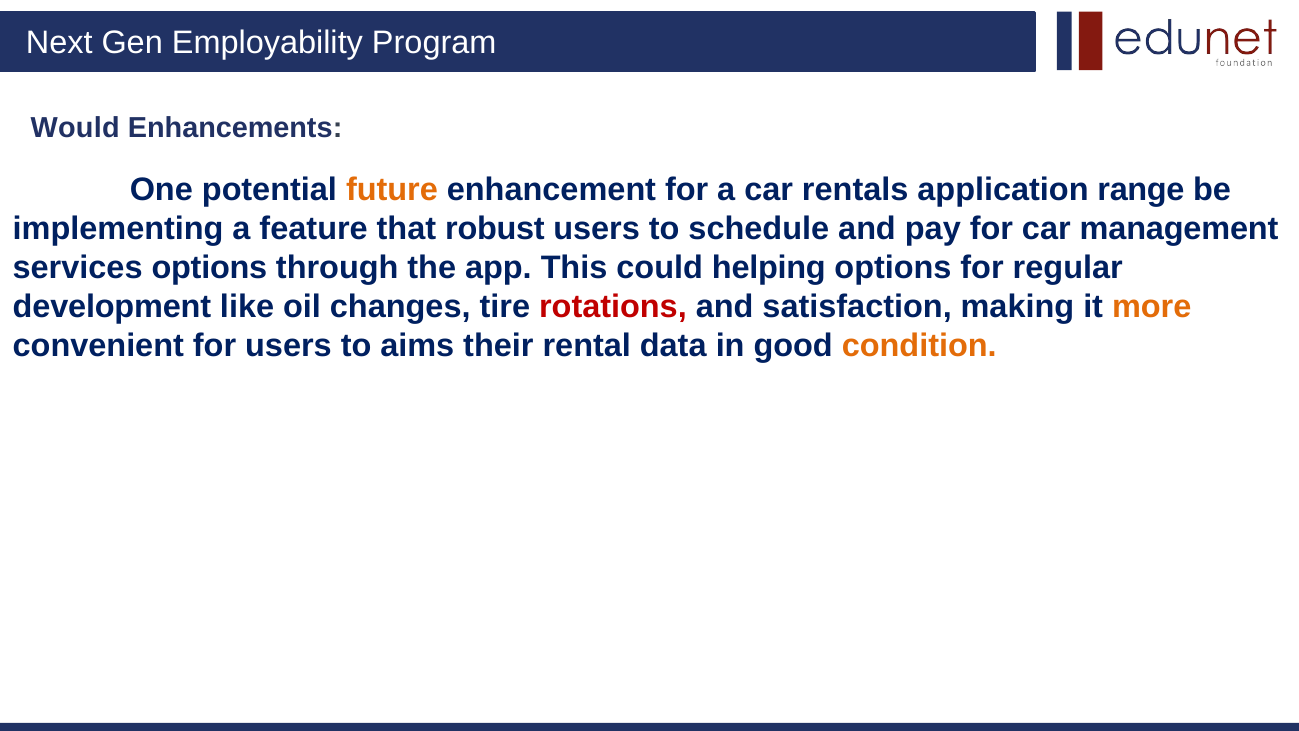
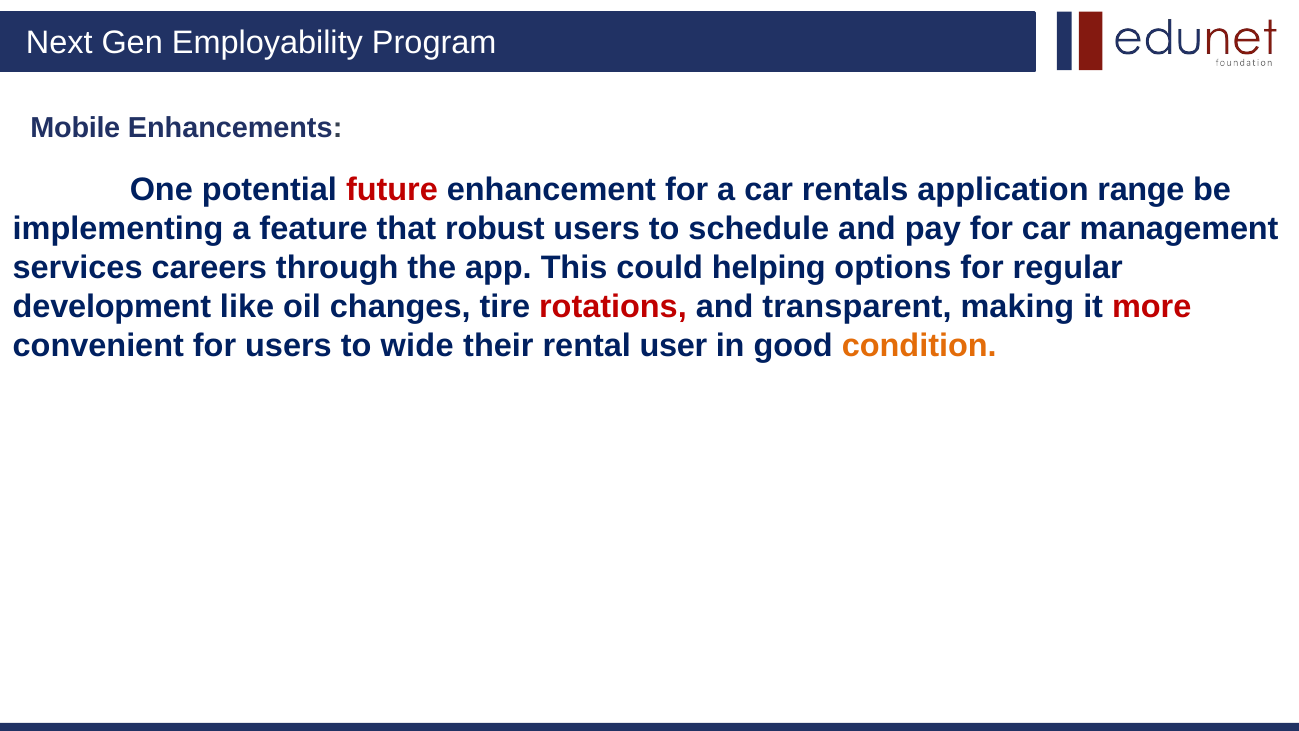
Would: Would -> Mobile (75, 128)
future colour: orange -> red (392, 190)
services options: options -> careers (209, 268)
satisfaction: satisfaction -> transparent (857, 307)
more colour: orange -> red (1152, 307)
aims: aims -> wide (417, 346)
data: data -> user (673, 346)
